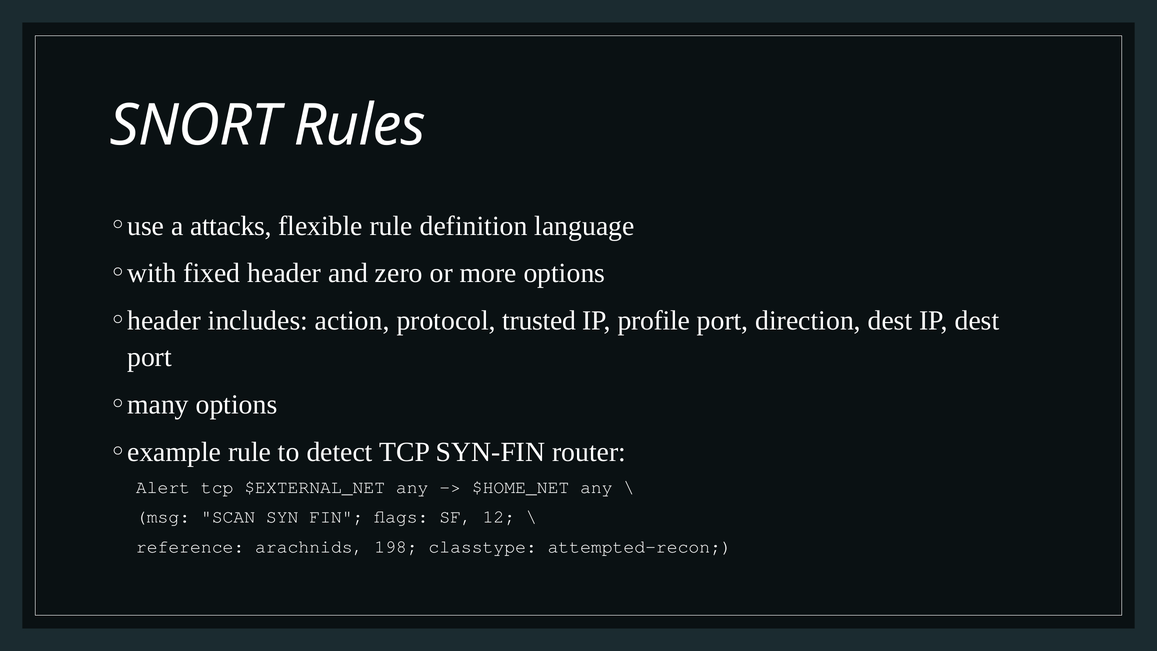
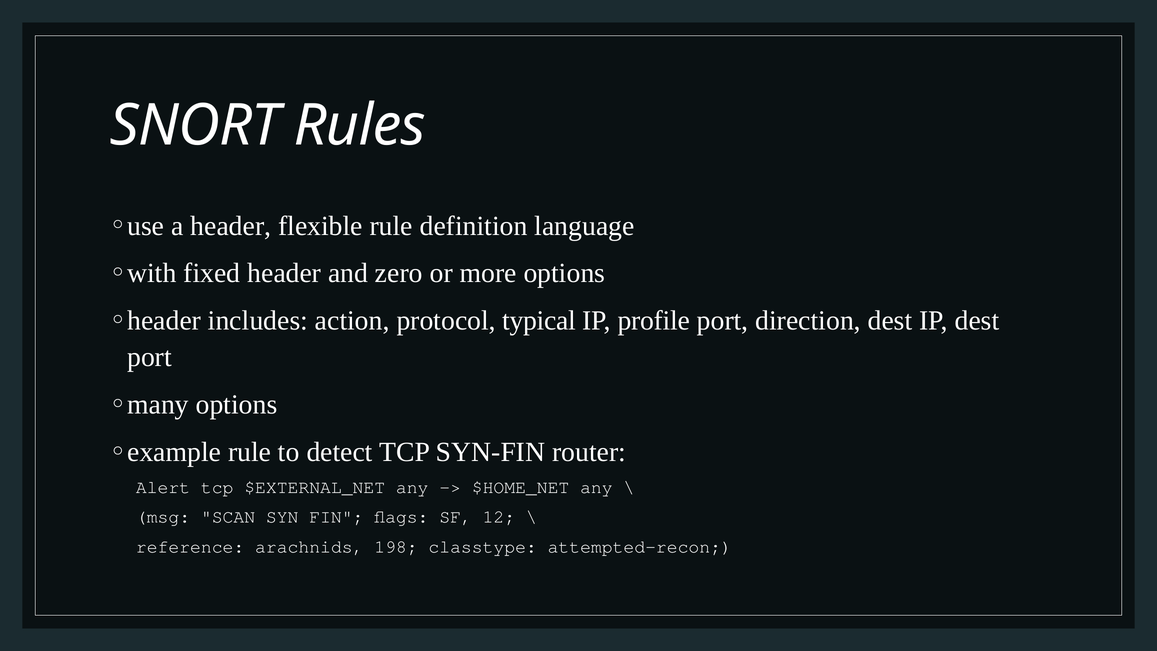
a attacks: attacks -> header (231, 226)
trusted: trusted -> typical (539, 321)
